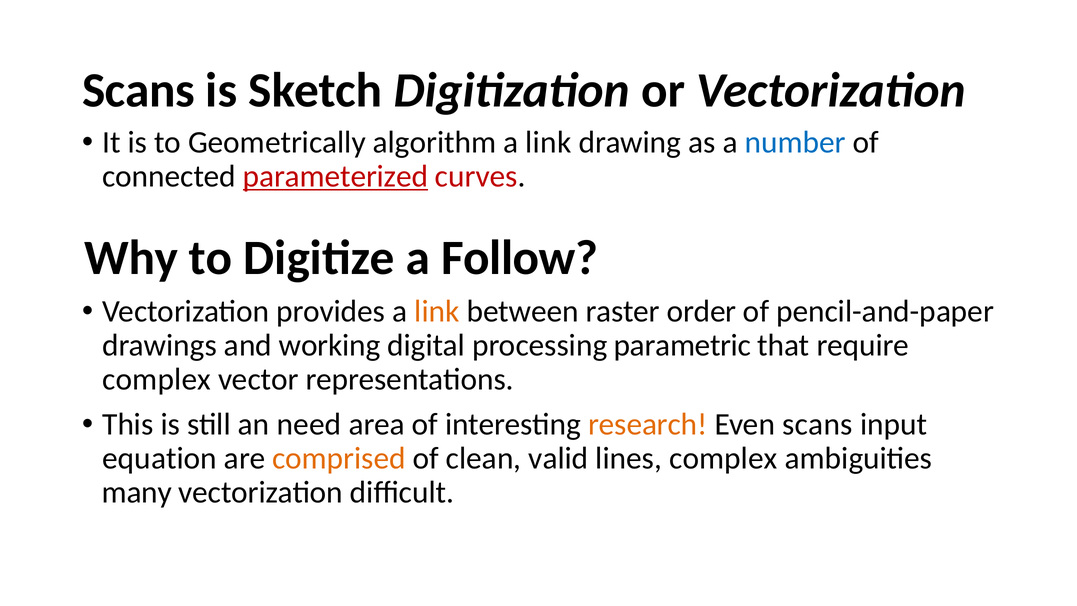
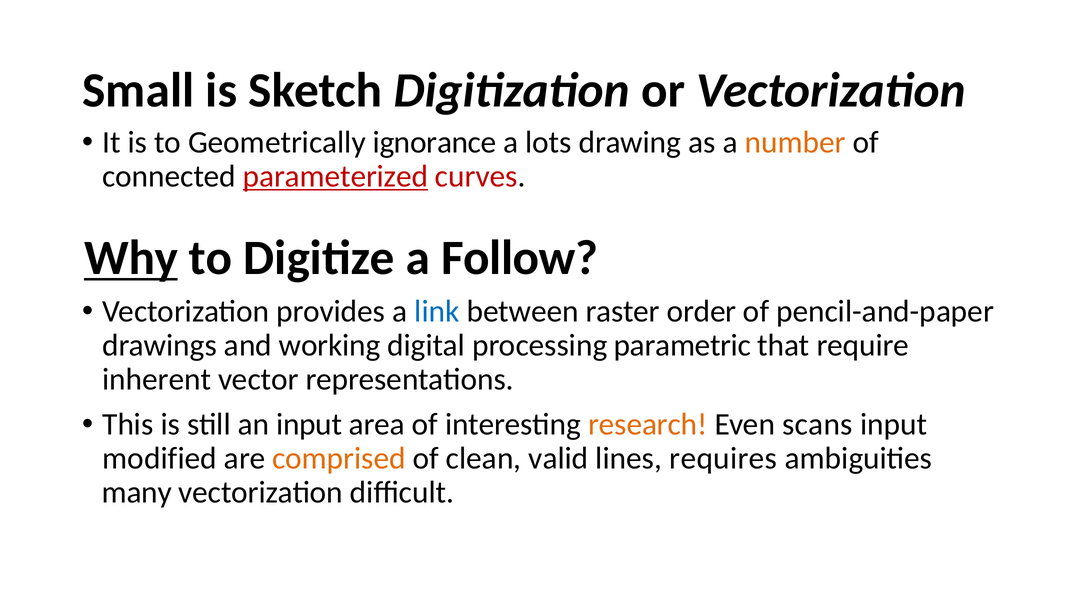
Scans: Scans -> Small (138, 90)
algorithm: algorithm -> ignorance (435, 142)
link: link -> lots (548, 142)
number colour: blue -> orange (795, 142)
Why underline: none -> present (131, 258)
link colour: orange -> blue (437, 311)
complex: complex -> inherent (157, 379)
an need: need -> input (309, 424)
equation: equation -> modified (160, 458)
lines complex: complex -> requires (723, 458)
